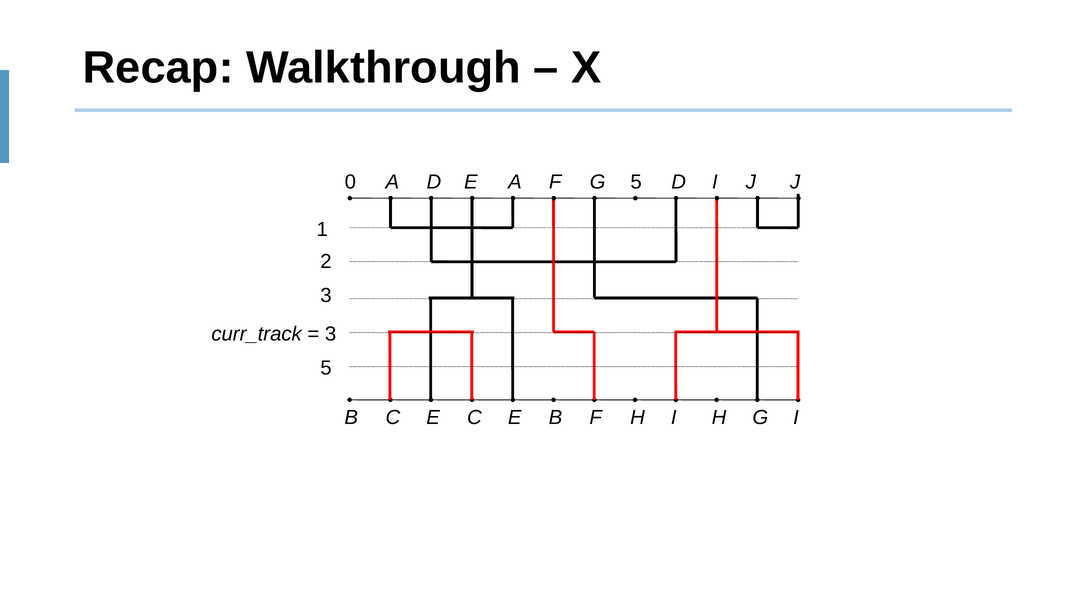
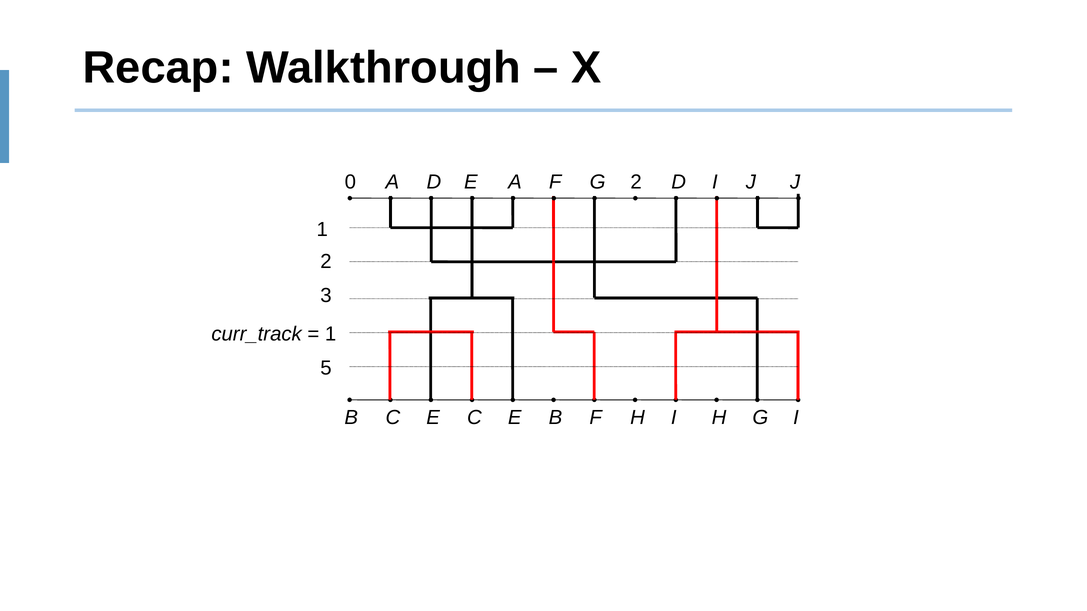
F 5: 5 -> 2 (636, 182)
3: 3 -> 1 (331, 334)
